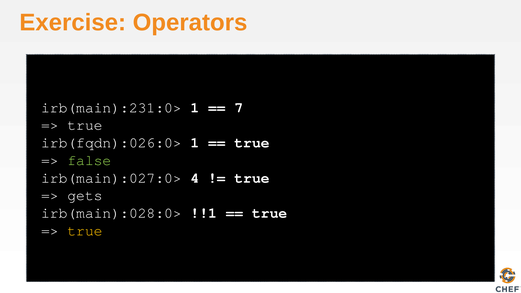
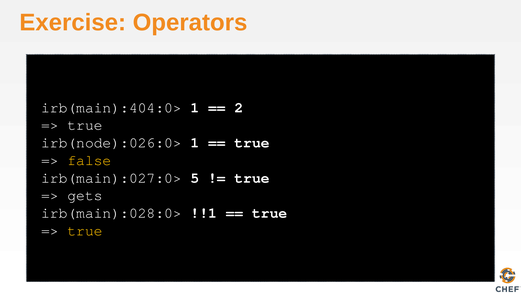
irb(main):231:0>: irb(main):231:0> -> irb(main):404:0> (111, 108)
7: 7 -> 2 (239, 108)
irb(fqdn):026:0>: irb(fqdn):026:0> -> irb(node):026:0> (111, 143)
false colour: light green -> yellow (89, 160)
4: 4 -> 5 (195, 178)
